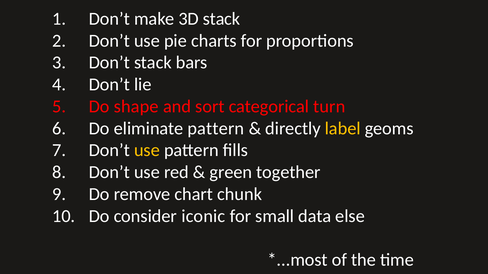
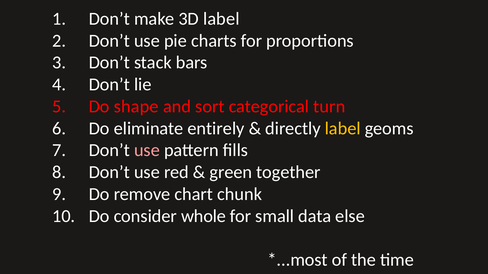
3D stack: stack -> label (221, 19)
eliminate pattern: pattern -> entirely (216, 129)
use colour: yellow -> pink (147, 151)
iconic: iconic -> whole (204, 216)
